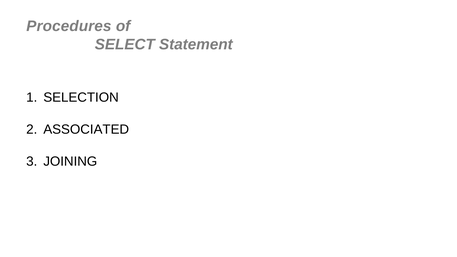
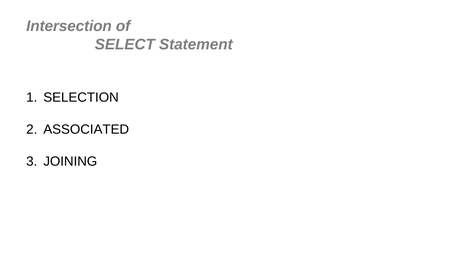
Procedures: Procedures -> Intersection (69, 26)
